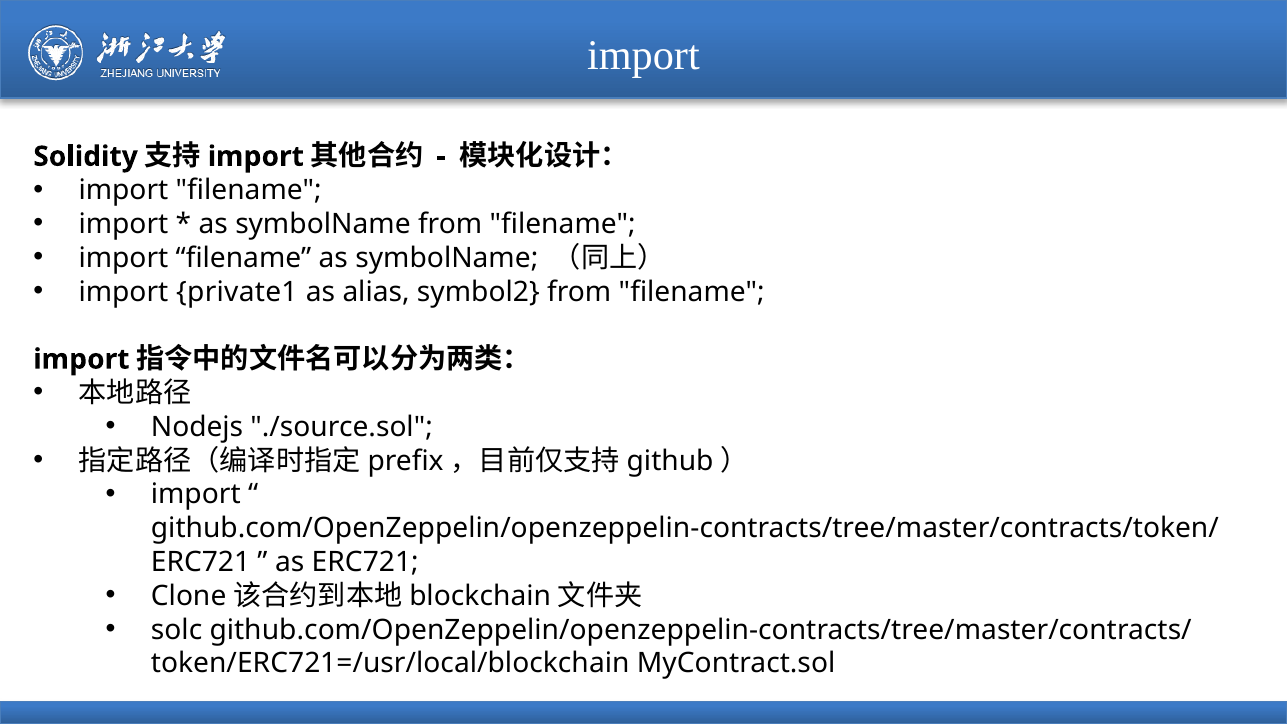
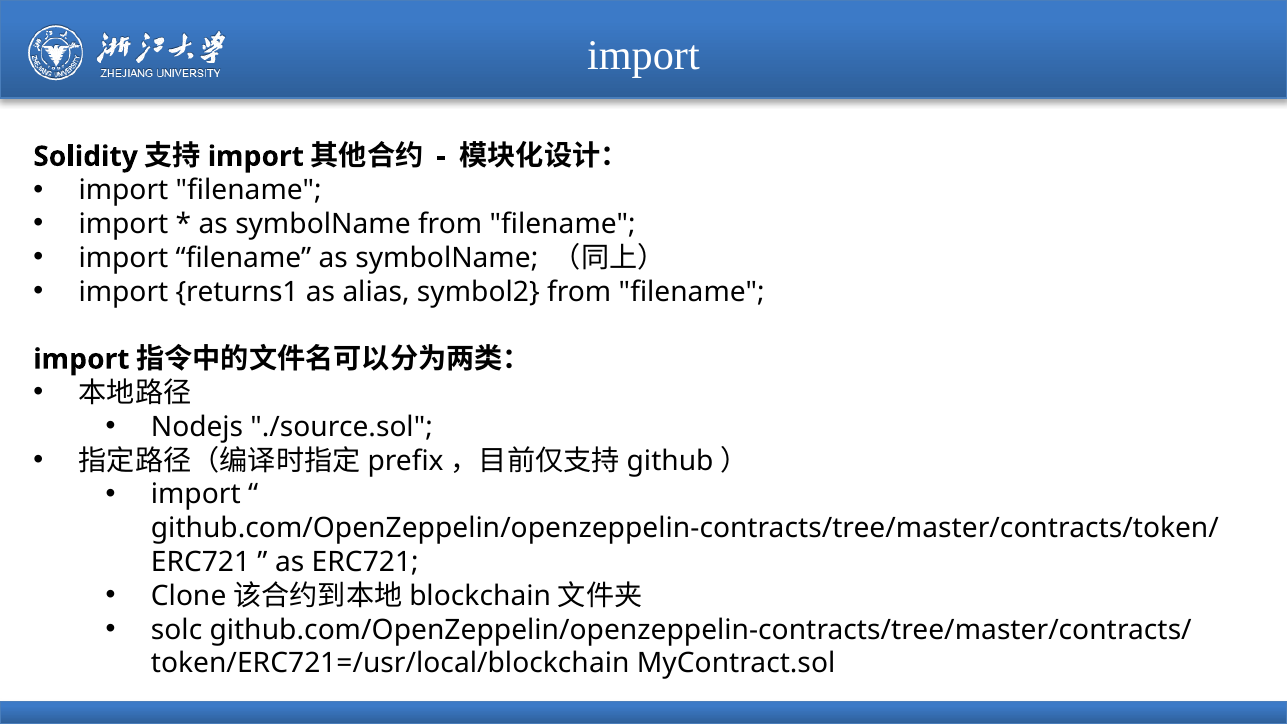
private1: private1 -> returns1 (237, 292)
